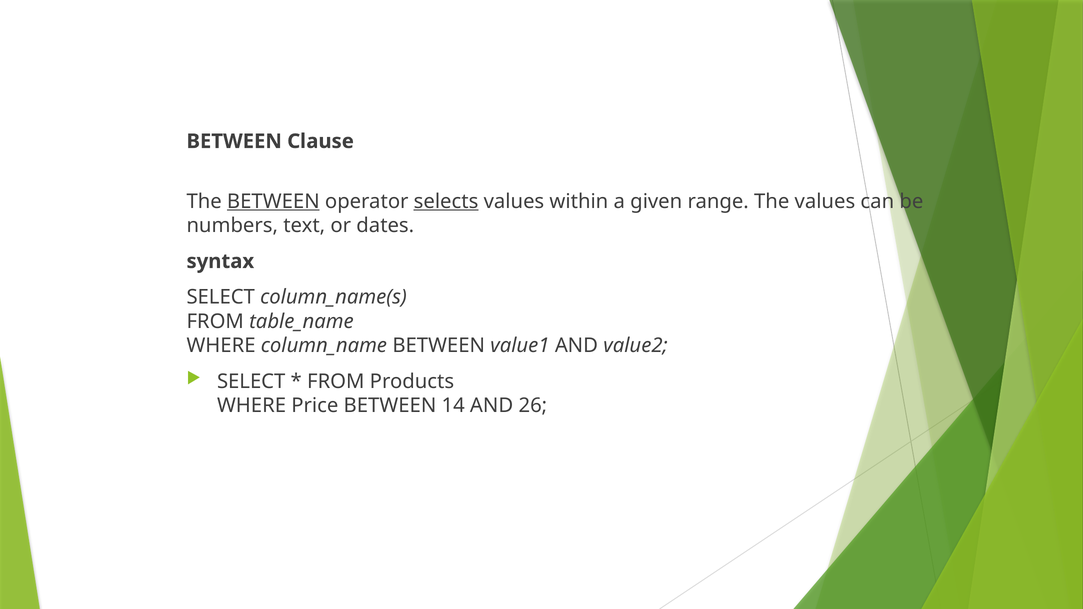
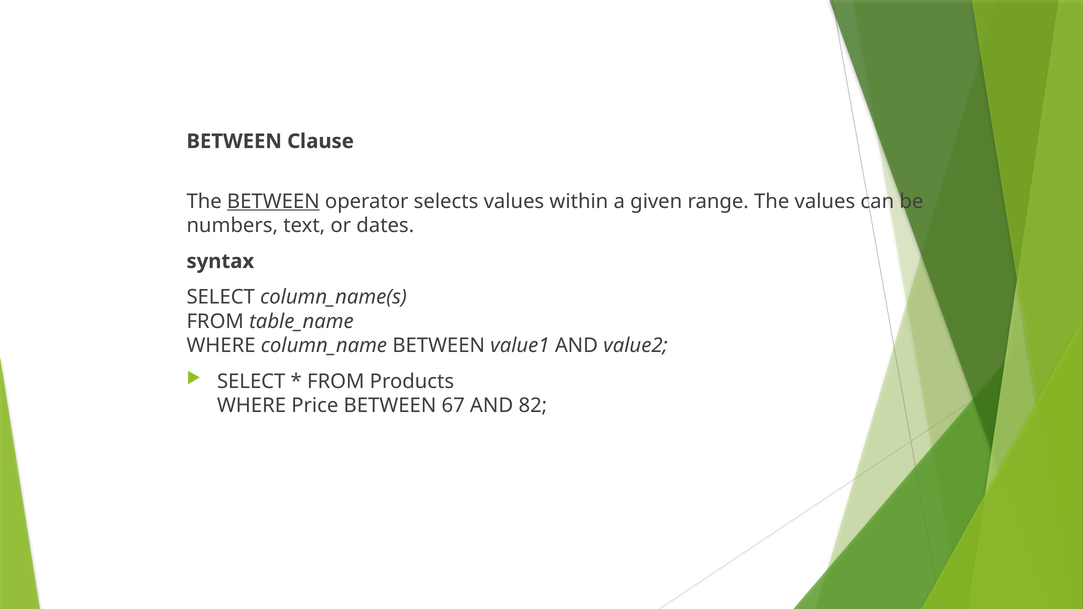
selects underline: present -> none (446, 201)
14: 14 -> 67 (453, 406)
26: 26 -> 82 (533, 406)
